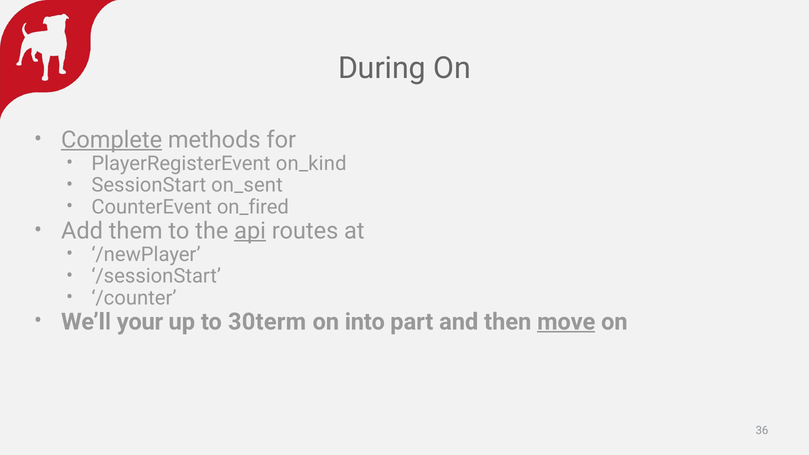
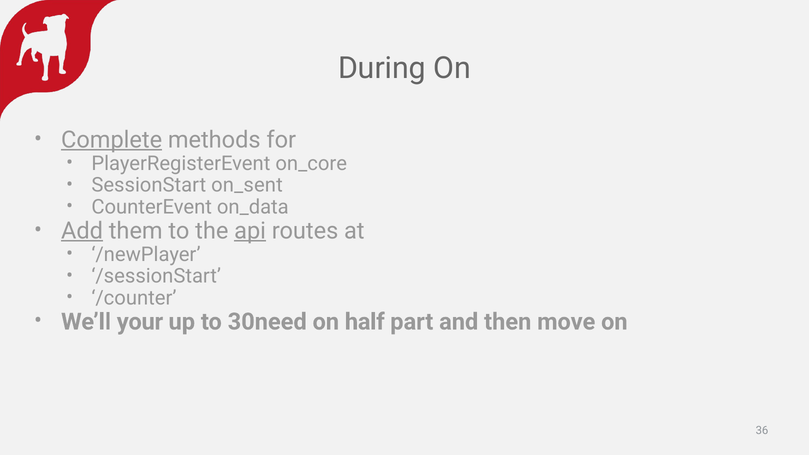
on_kind: on_kind -> on_core (311, 163)
on_fired: on_fired -> on_data (253, 207)
Add underline: none -> present (82, 231)
30term: 30term -> 30need (267, 322)
into: into -> half (365, 322)
move underline: present -> none (566, 322)
